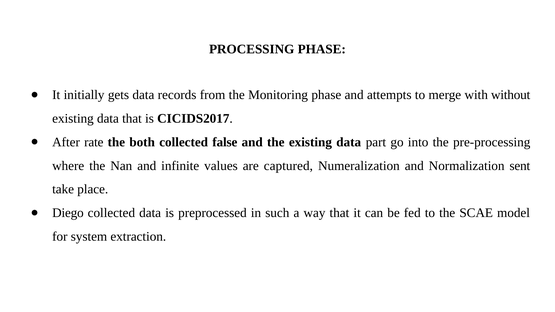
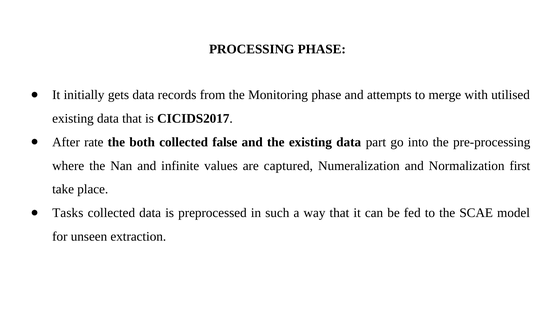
without: without -> utilised (511, 95)
sent: sent -> first (520, 166)
Diego: Diego -> Tasks (68, 213)
system: system -> unseen (89, 237)
